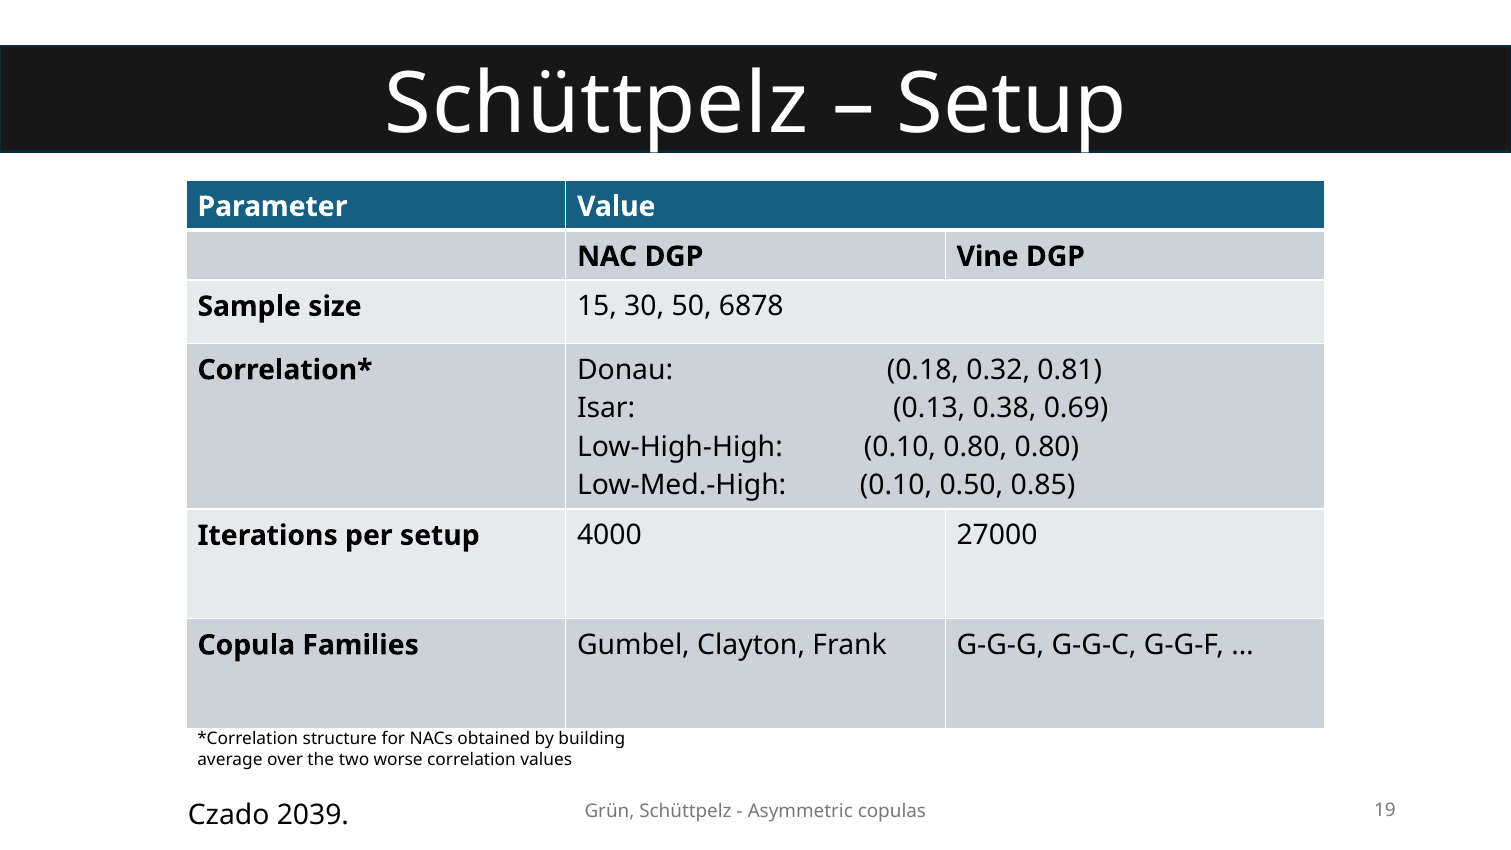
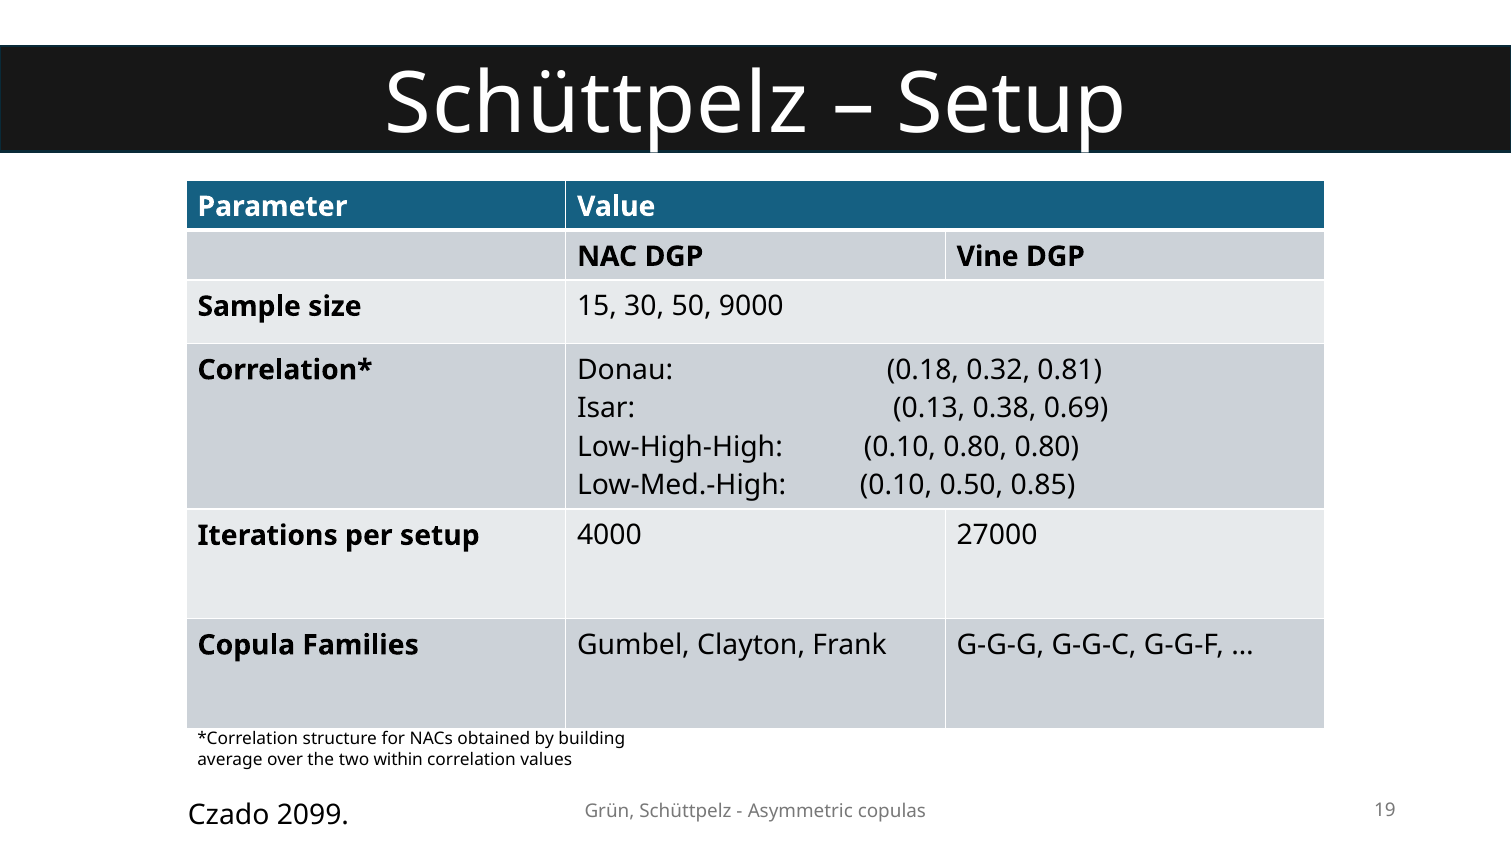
6878: 6878 -> 9000 (751, 306)
worse: worse -> within (398, 760)
2039: 2039 -> 2099 (313, 816)
